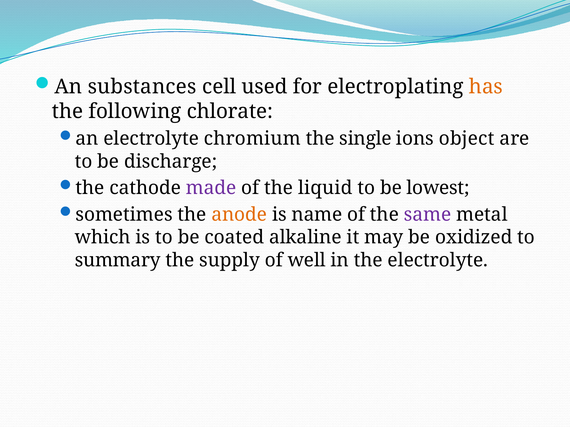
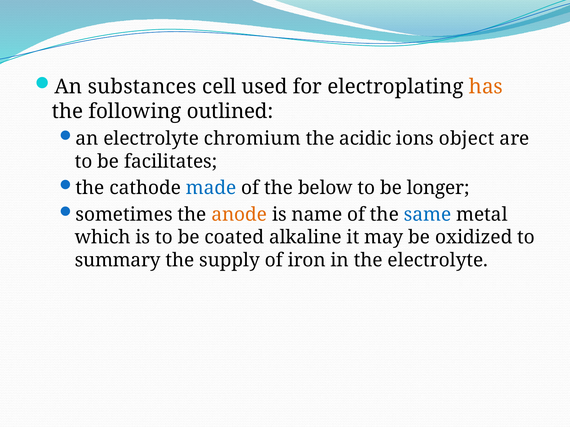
chlorate: chlorate -> outlined (230, 111)
single: single -> acidic (365, 139)
discharge: discharge -> facilitates (171, 162)
made colour: purple -> blue (211, 188)
liquid: liquid -> below (325, 188)
lowest: lowest -> longer (438, 188)
same colour: purple -> blue (428, 215)
well: well -> iron (307, 260)
